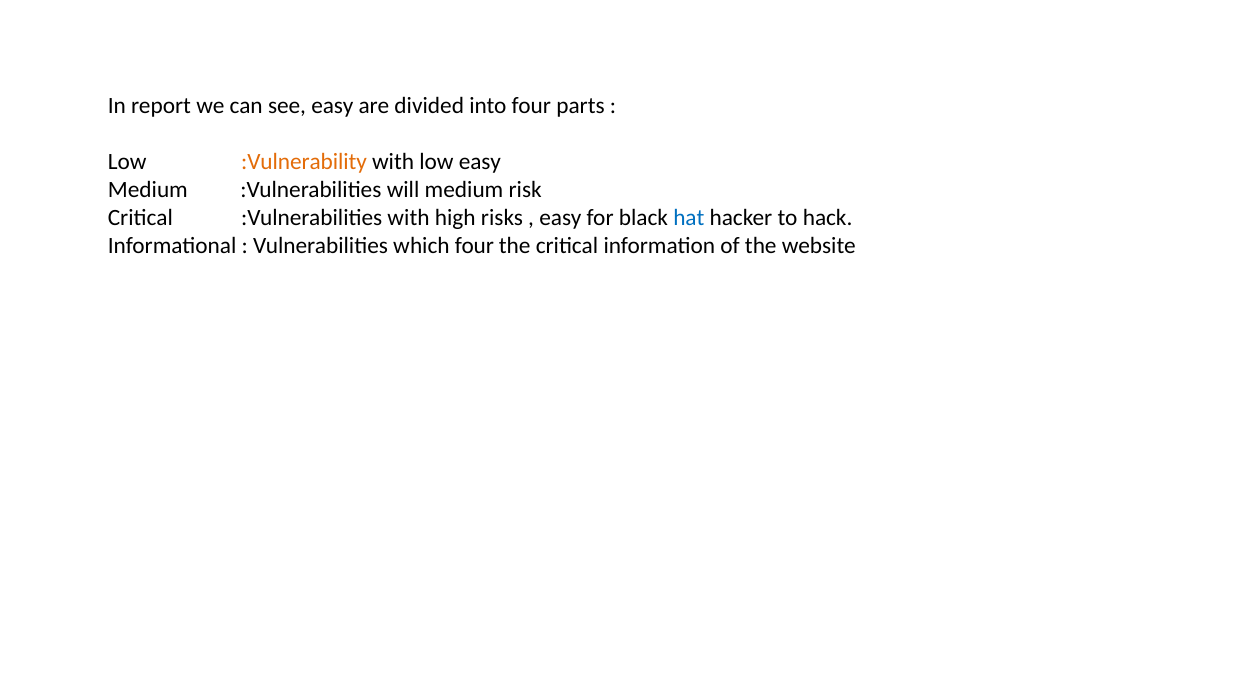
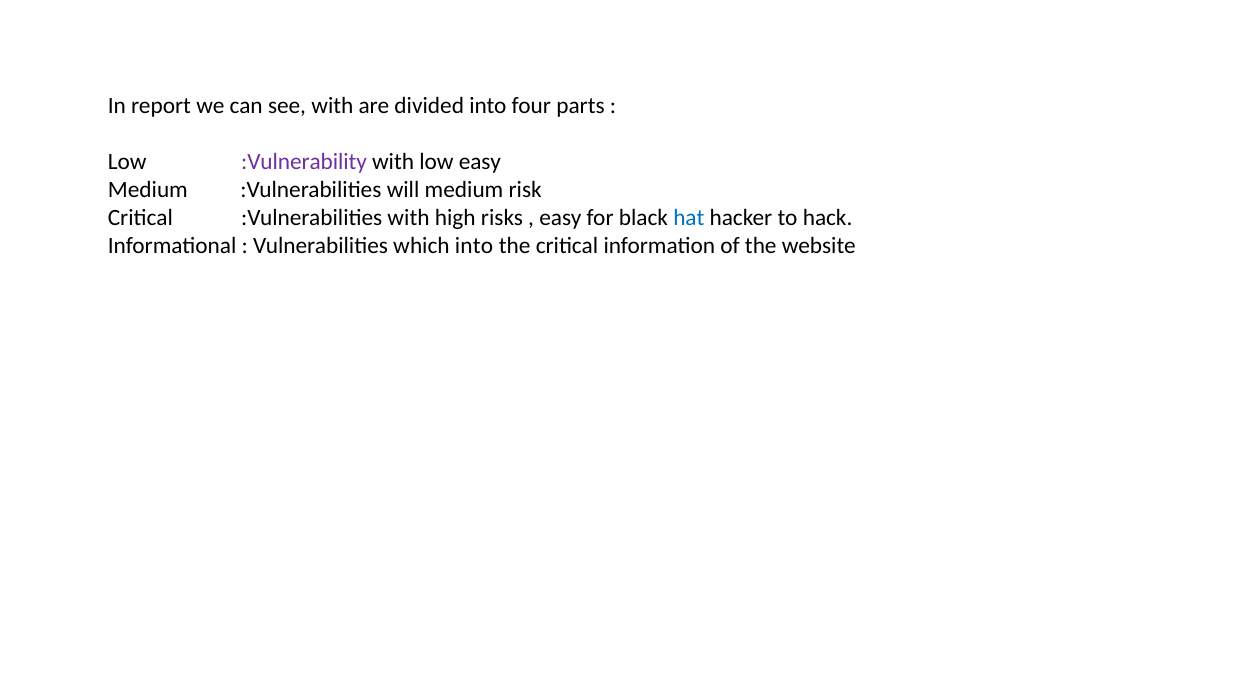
see easy: easy -> with (332, 105)
:Vulnerability colour: orange -> purple (304, 161)
which four: four -> into (474, 245)
